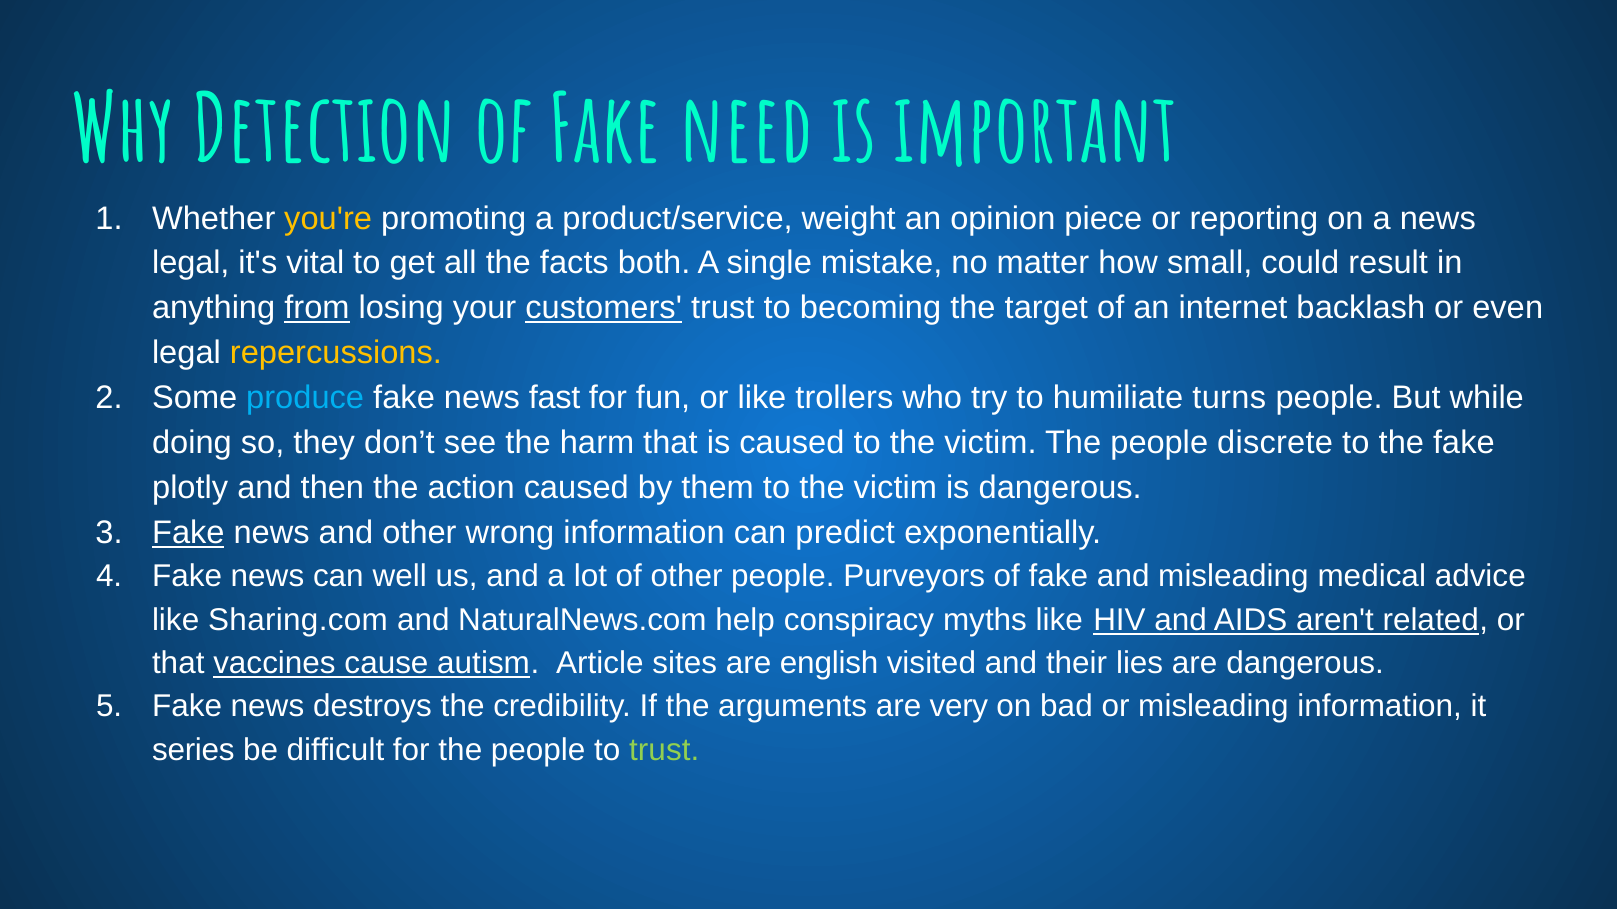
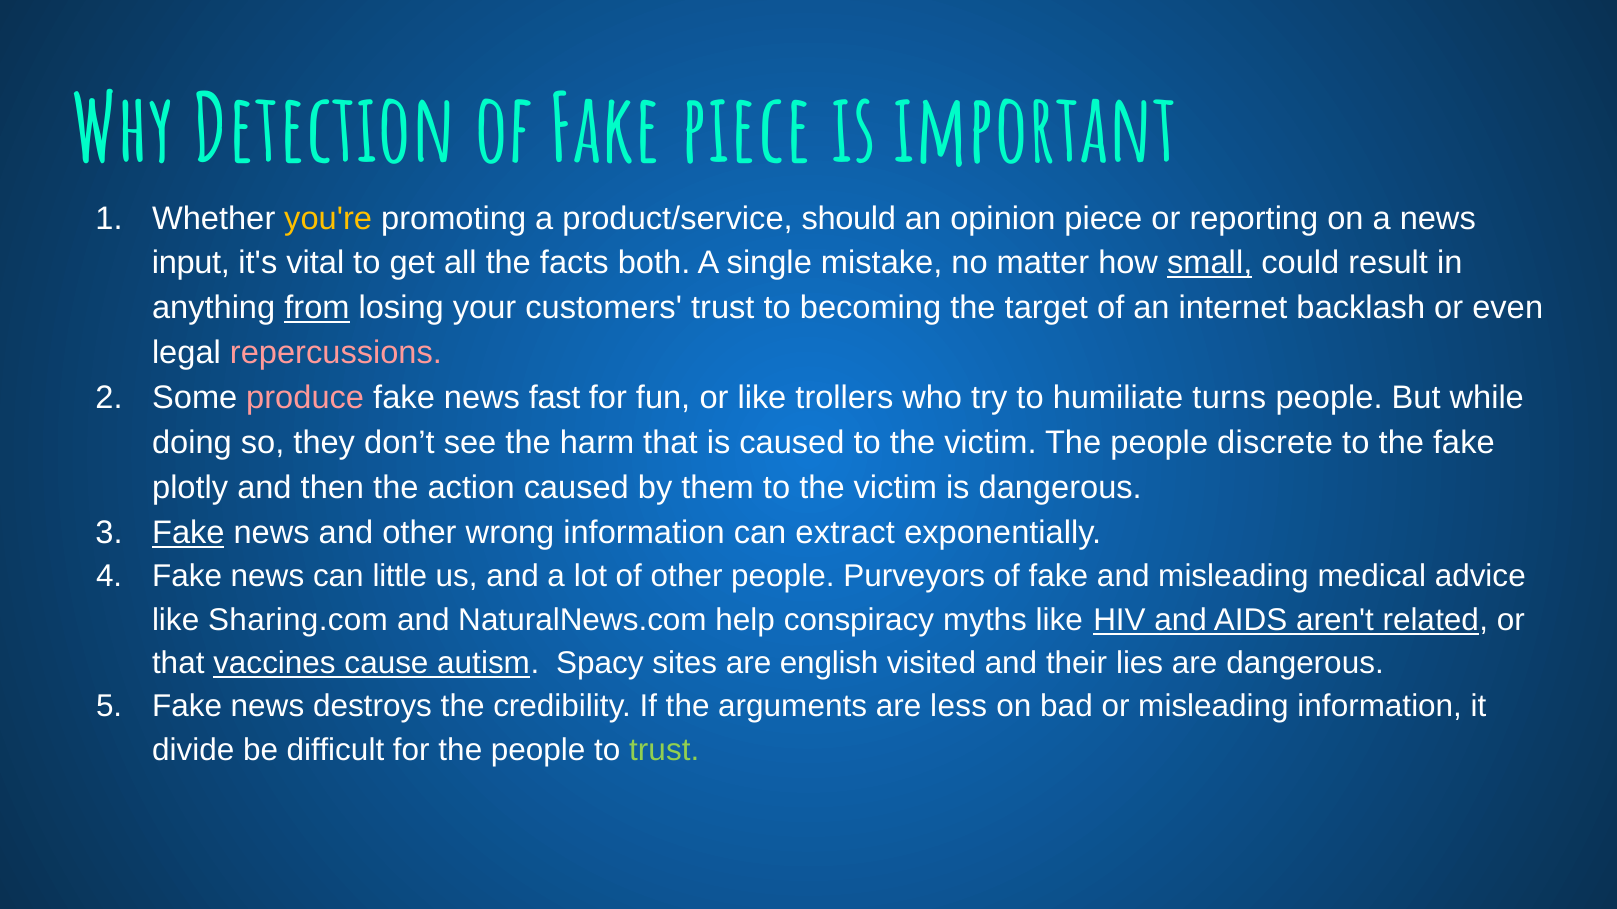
Fake need: need -> piece (746, 131)
weight: weight -> should (849, 218)
legal: legal -> input (191, 263)
small underline: none -> present (1210, 263)
customers underline: present -> none (604, 308)
repercussions colour: yellow -> pink (336, 353)
produce colour: light blue -> pink (305, 398)
predict: predict -> extract (845, 533)
well: well -> little (400, 577)
Article: Article -> Spacy (600, 664)
very: very -> less (959, 707)
series: series -> divide (193, 750)
